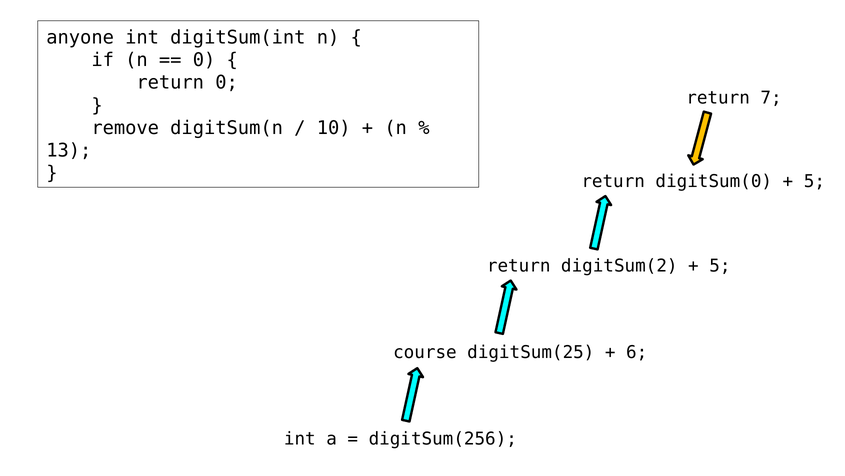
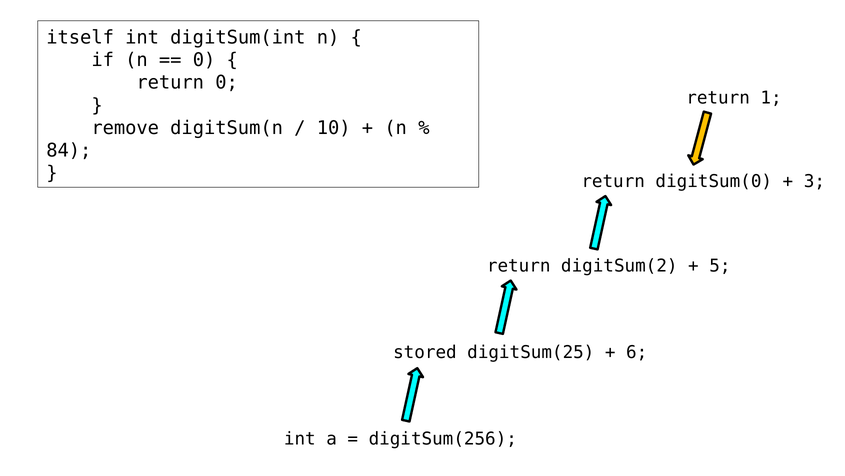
anyone: anyone -> itself (80, 38)
7: 7 -> 1 (771, 98)
13: 13 -> 84 (69, 150)
5: 5 -> 3 (814, 181)
course: course -> stored (425, 352)
